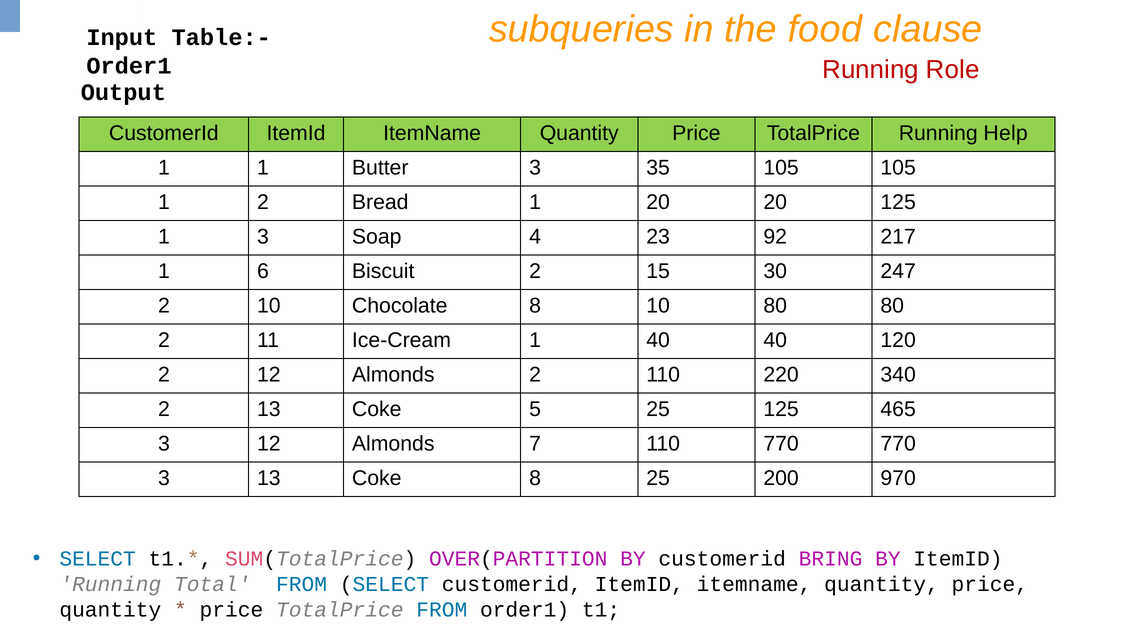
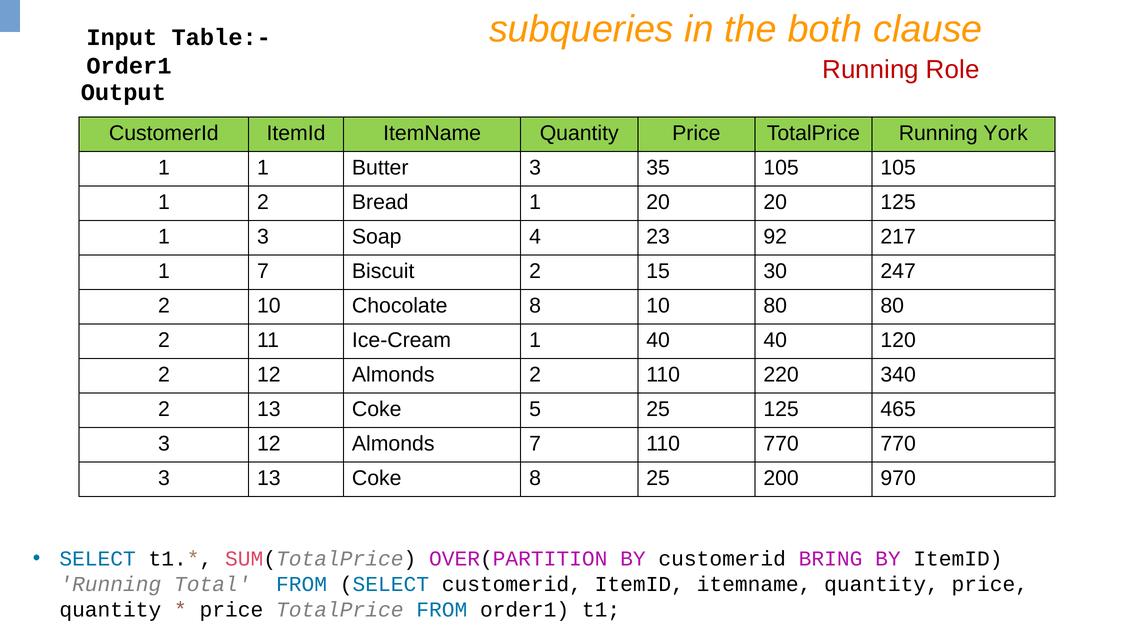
food: food -> both (825, 29)
Help: Help -> York (1006, 133)
1 6: 6 -> 7 (263, 271)
